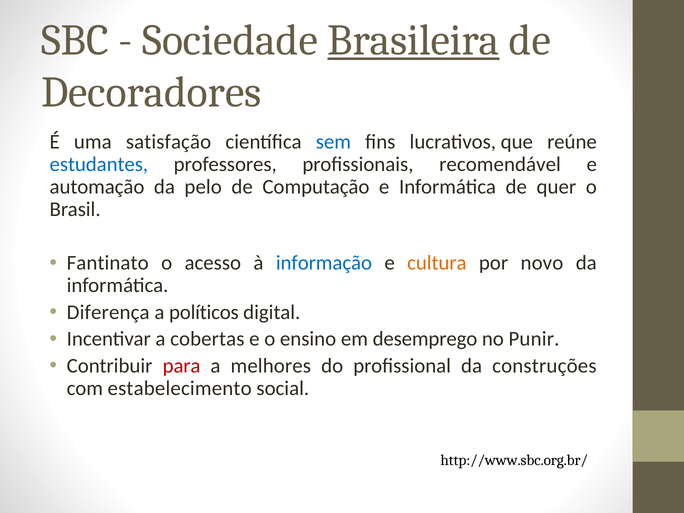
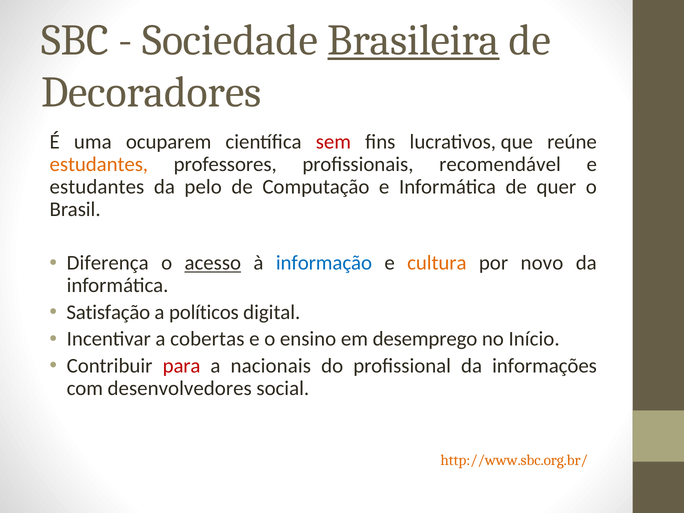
satisfação: satisfação -> ocuparem (169, 142)
sem colour: blue -> red (333, 142)
estudantes colour: blue -> orange (99, 164)
automação: automação -> estudantes (97, 187)
Fantinato: Fantinato -> Diferença (108, 263)
acesso underline: none -> present (213, 263)
Diferença: Diferença -> Satisfação (108, 312)
Punir: Punir -> Início (534, 339)
melhores: melhores -> nacionais (271, 366)
construções: construções -> informações (544, 366)
estabelecimento: estabelecimento -> desenvolvedores (180, 388)
http://www.sbc.org.br/ colour: black -> orange (514, 460)
